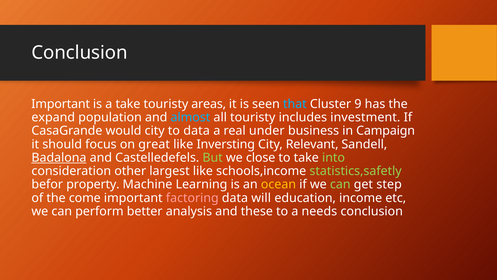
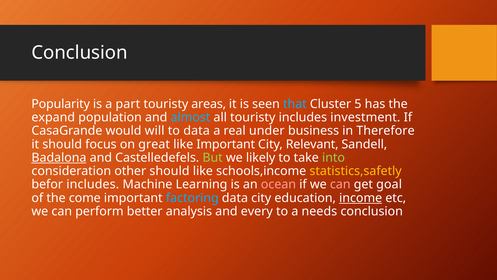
Important: Important -> Popularity (61, 104)
a take: take -> part (128, 104)
9: 9 -> 5 (358, 104)
would city: city -> will (155, 131)
Campaign: Campaign -> Therefore (386, 131)
like Inversting: Inversting -> Important (226, 144)
close: close -> likely (261, 157)
other largest: largest -> should (169, 171)
statistics,safetly colour: light green -> yellow (356, 171)
befor property: property -> includes (93, 184)
ocean colour: yellow -> pink (278, 184)
can colour: light green -> pink (340, 184)
step: step -> goal (389, 184)
factoring colour: pink -> light blue (192, 198)
data will: will -> city (261, 198)
income underline: none -> present (361, 198)
these: these -> every (257, 211)
